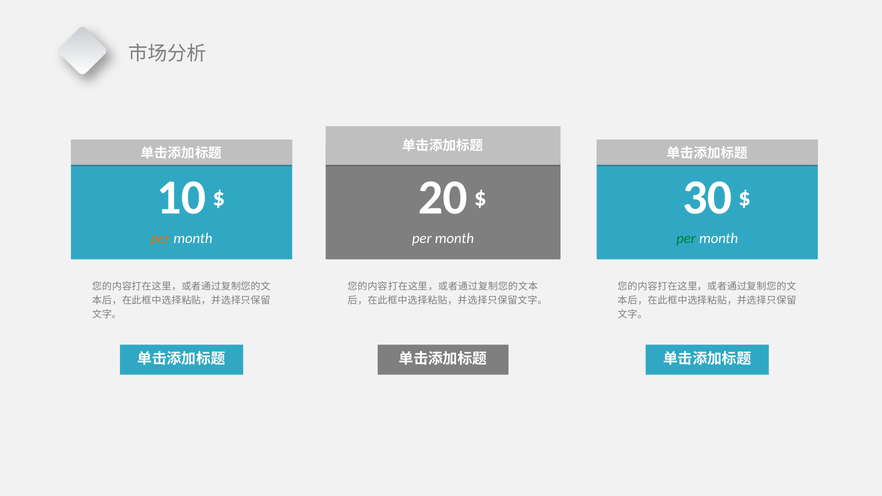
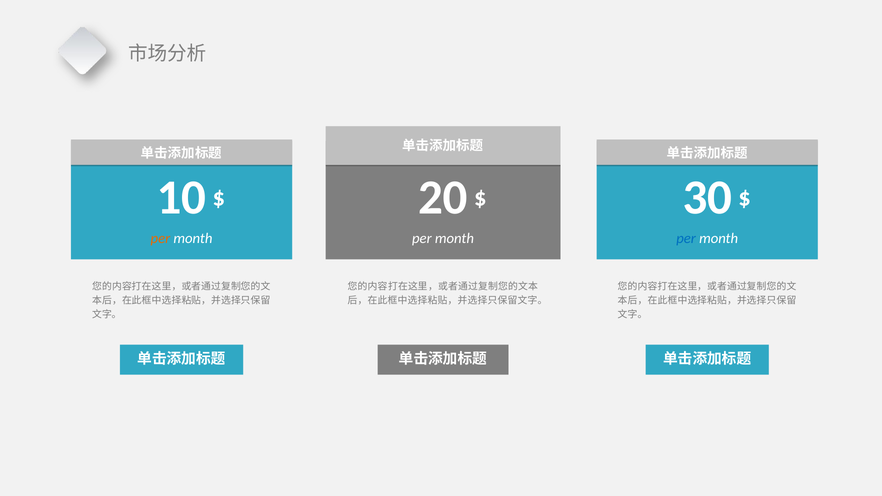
per colour: green -> blue (686, 239)
